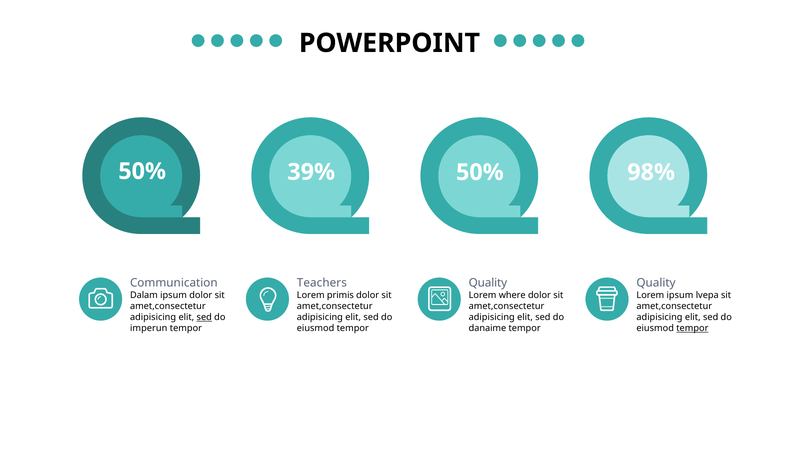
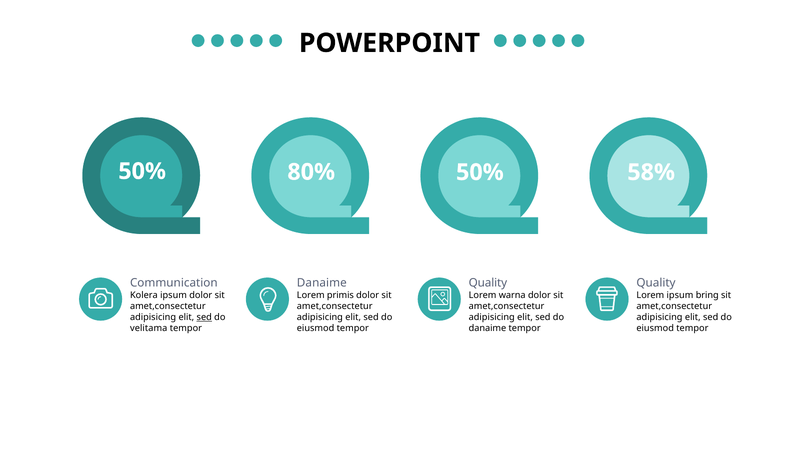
39%: 39% -> 80% (311, 172)
98%: 98% -> 58% (651, 172)
Teachers: Teachers -> Danaime (322, 283)
Dalam: Dalam -> Kolera (144, 295)
where: where -> warna (512, 295)
lvepa: lvepa -> bring (707, 295)
imperun: imperun -> velitama (149, 328)
tempor underline: present -> none (692, 328)
